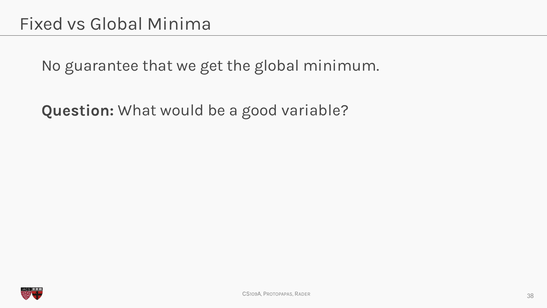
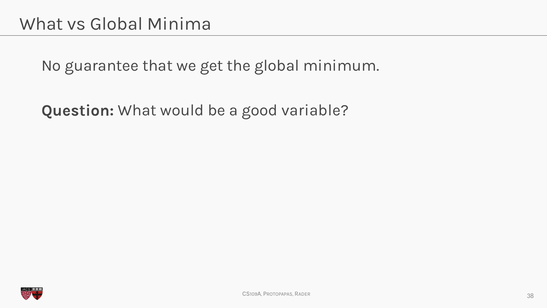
Fixed: Fixed -> What (41, 24)
